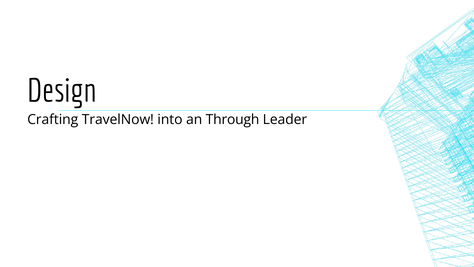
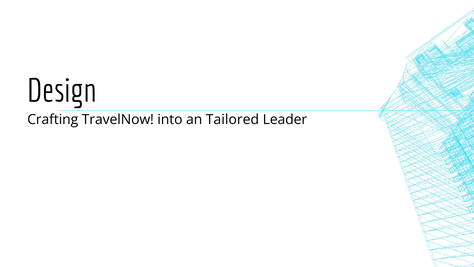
Through: Through -> Tailored (232, 119)
